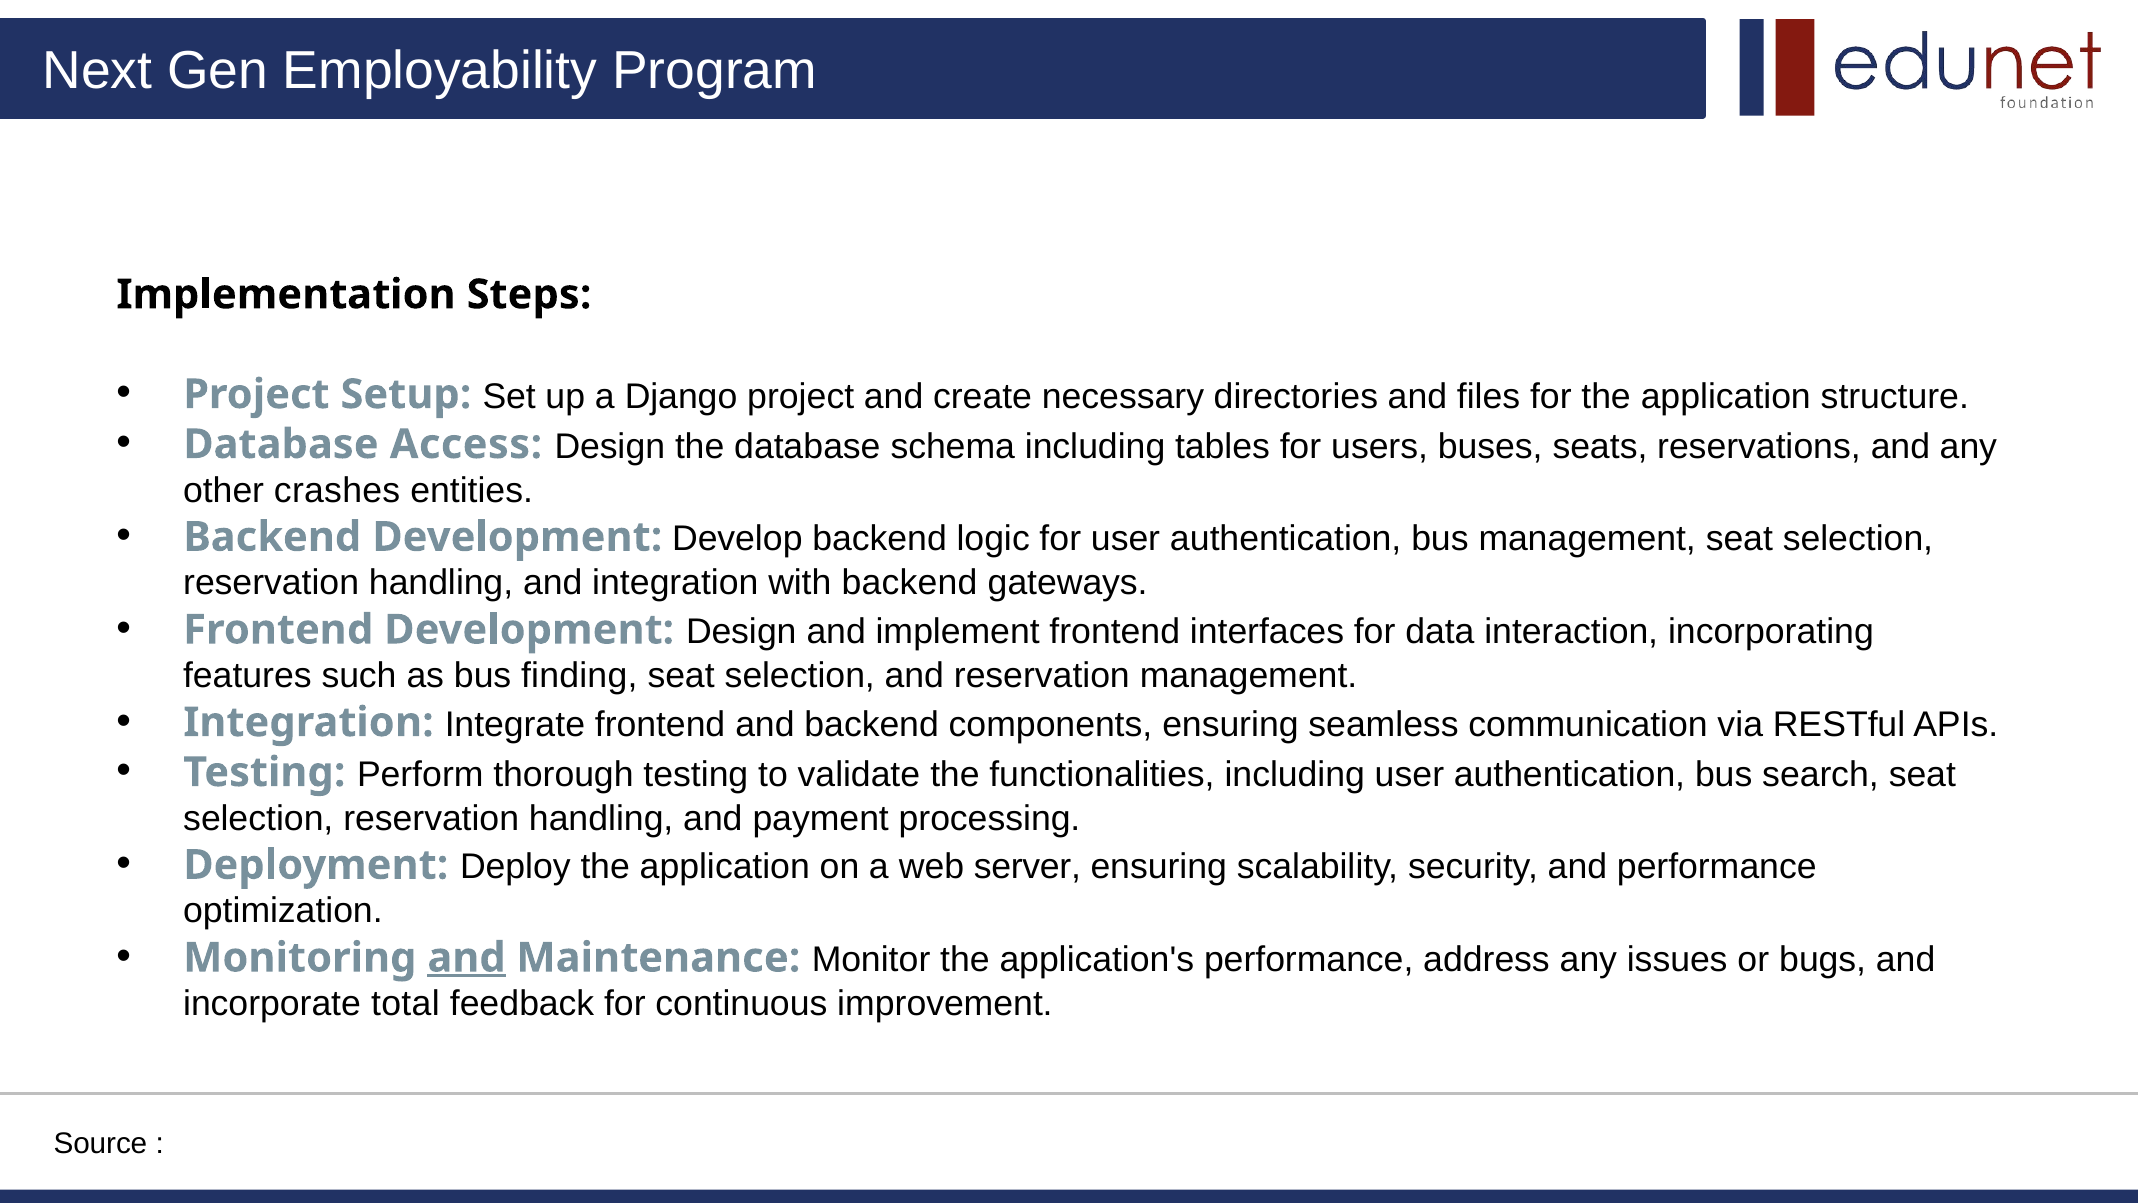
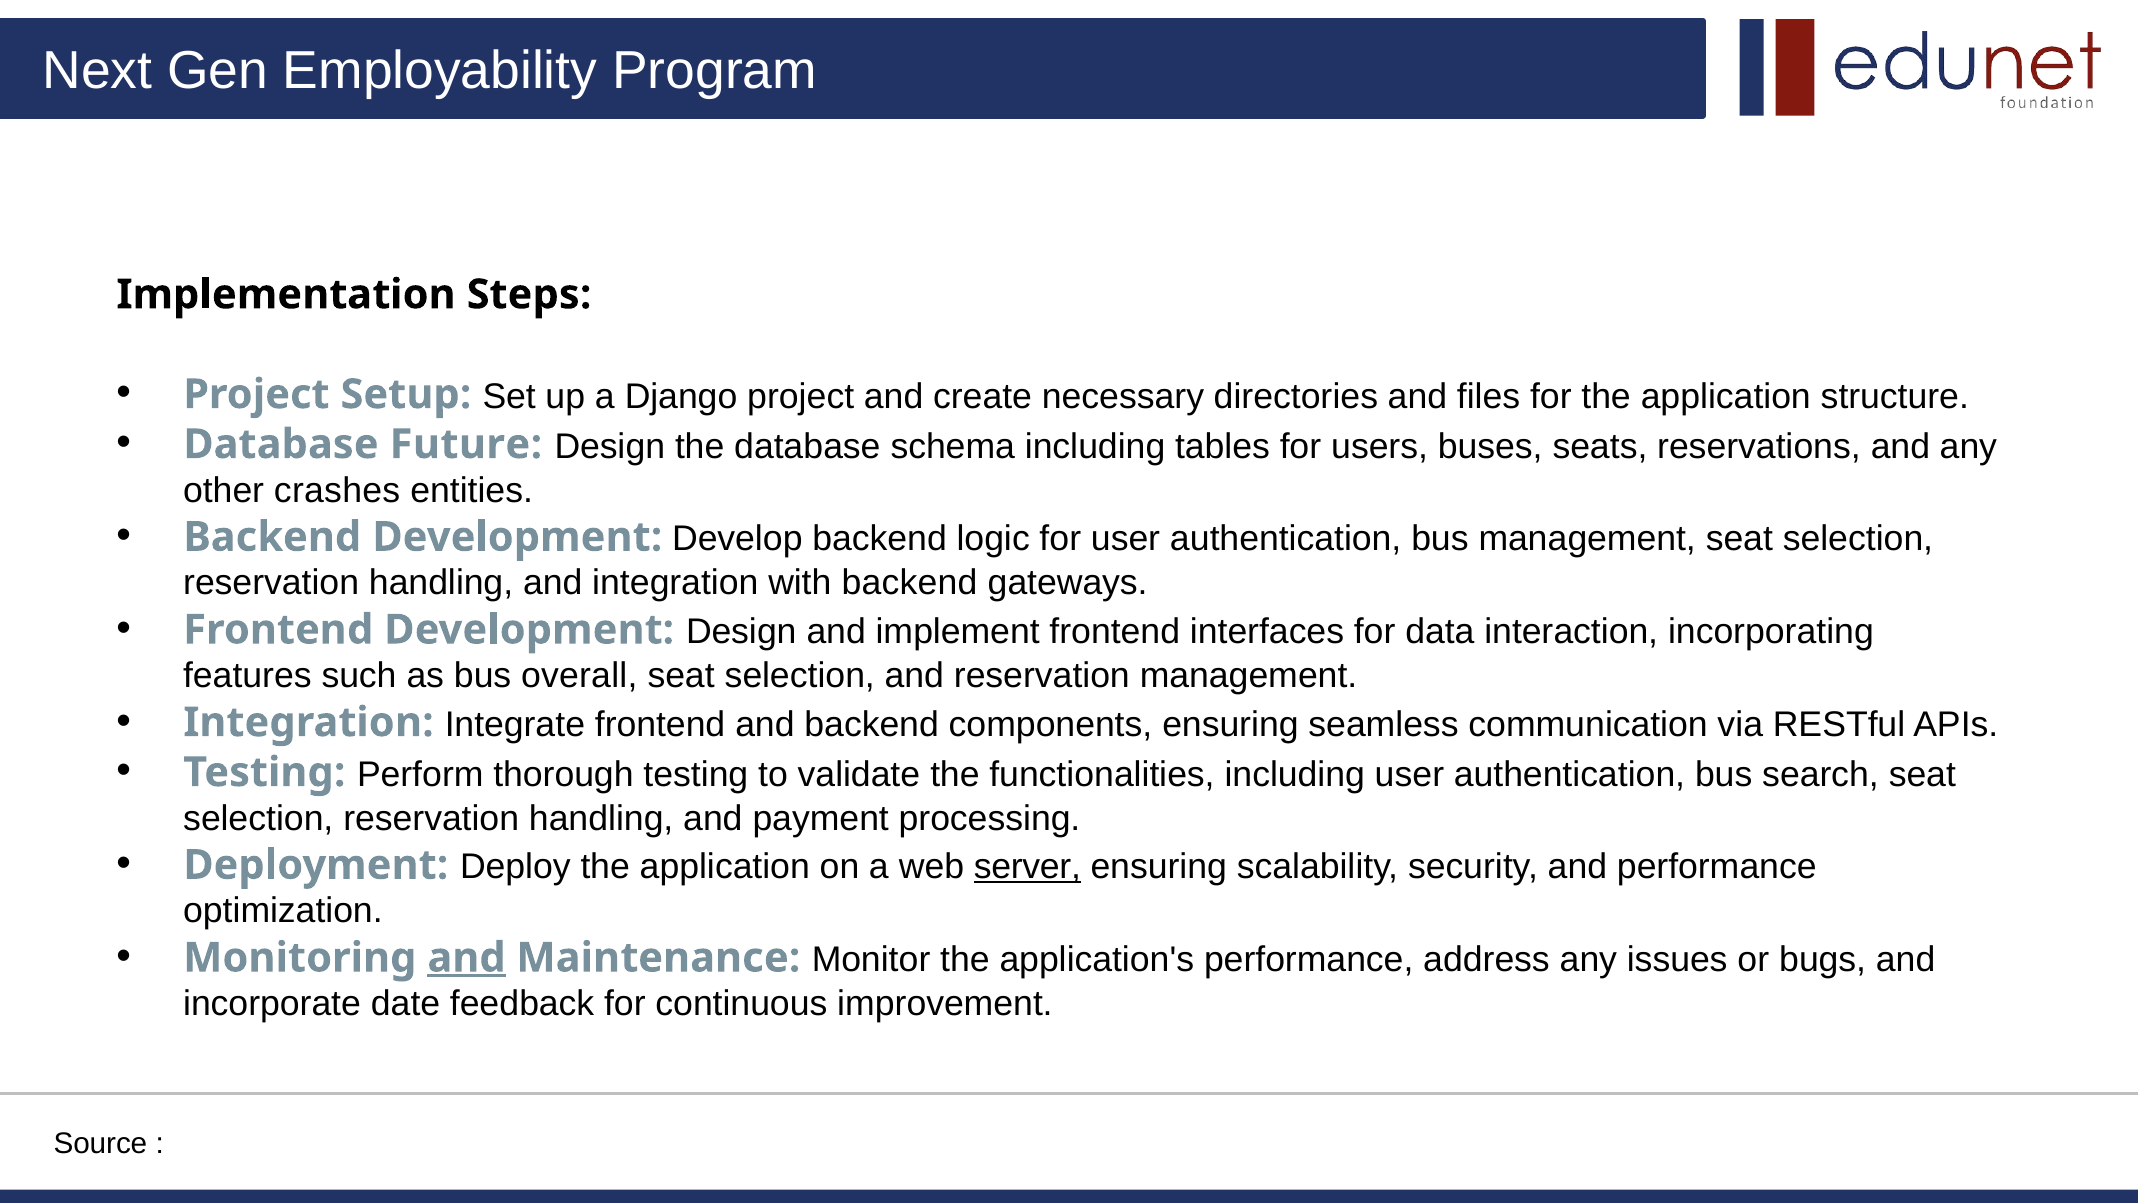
Access: Access -> Future (466, 444)
finding: finding -> overall (579, 676)
server underline: none -> present (1027, 867)
total: total -> date (406, 1003)
